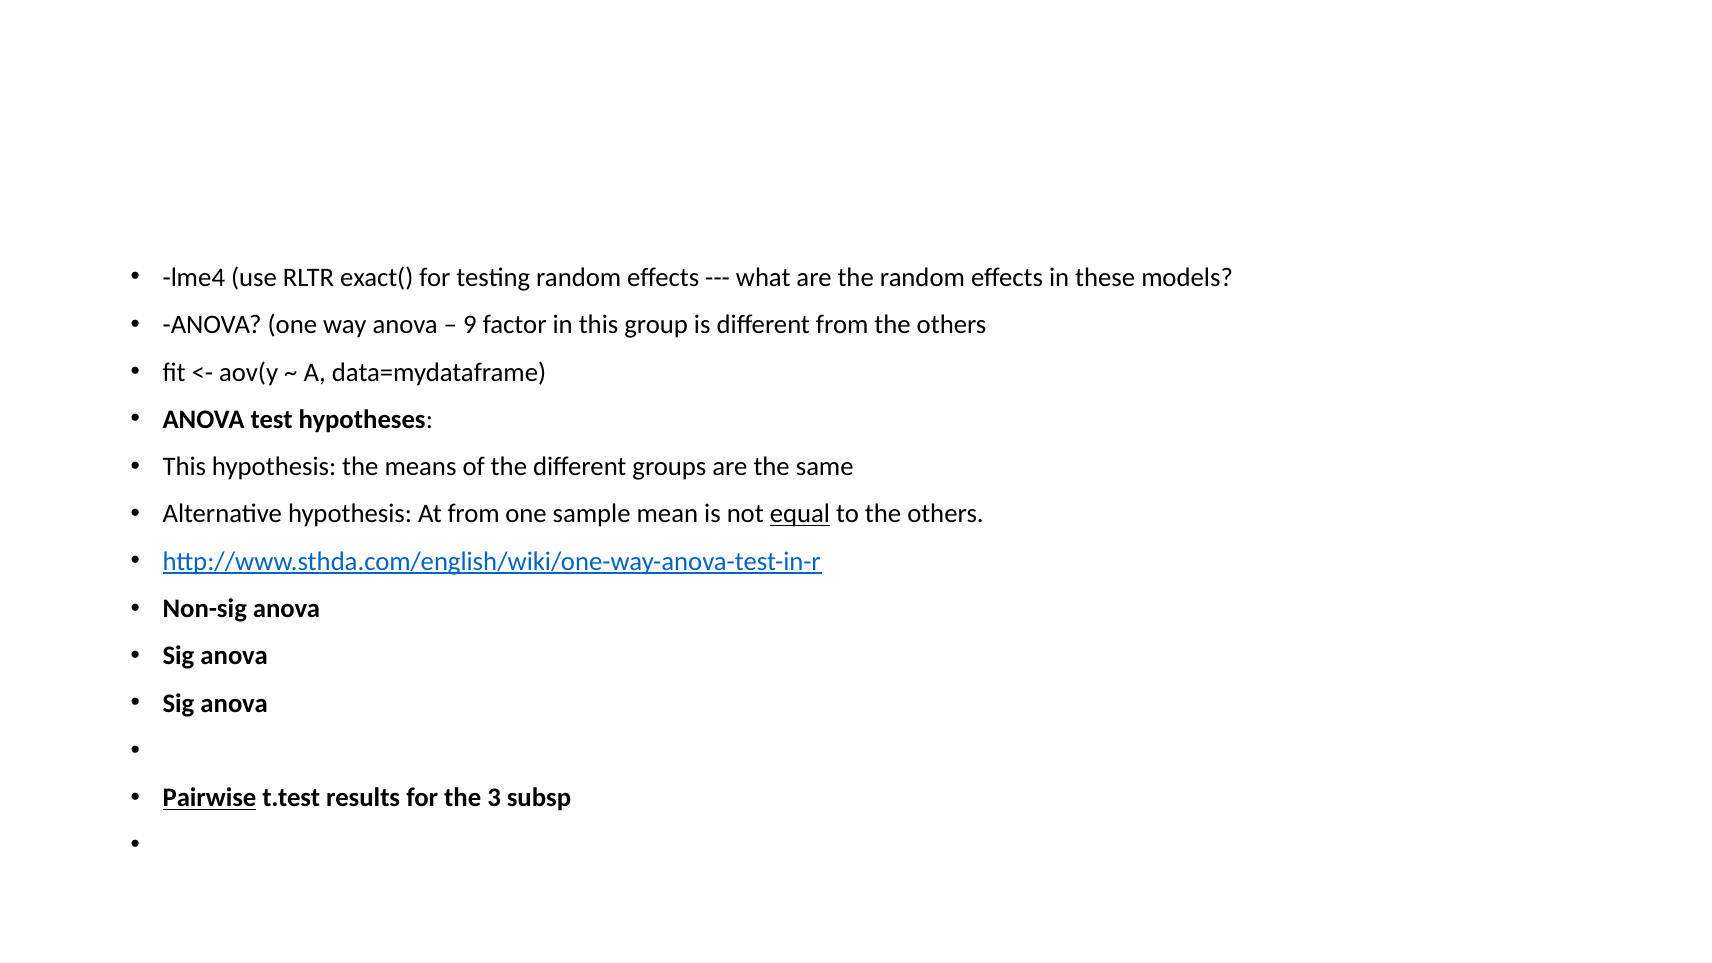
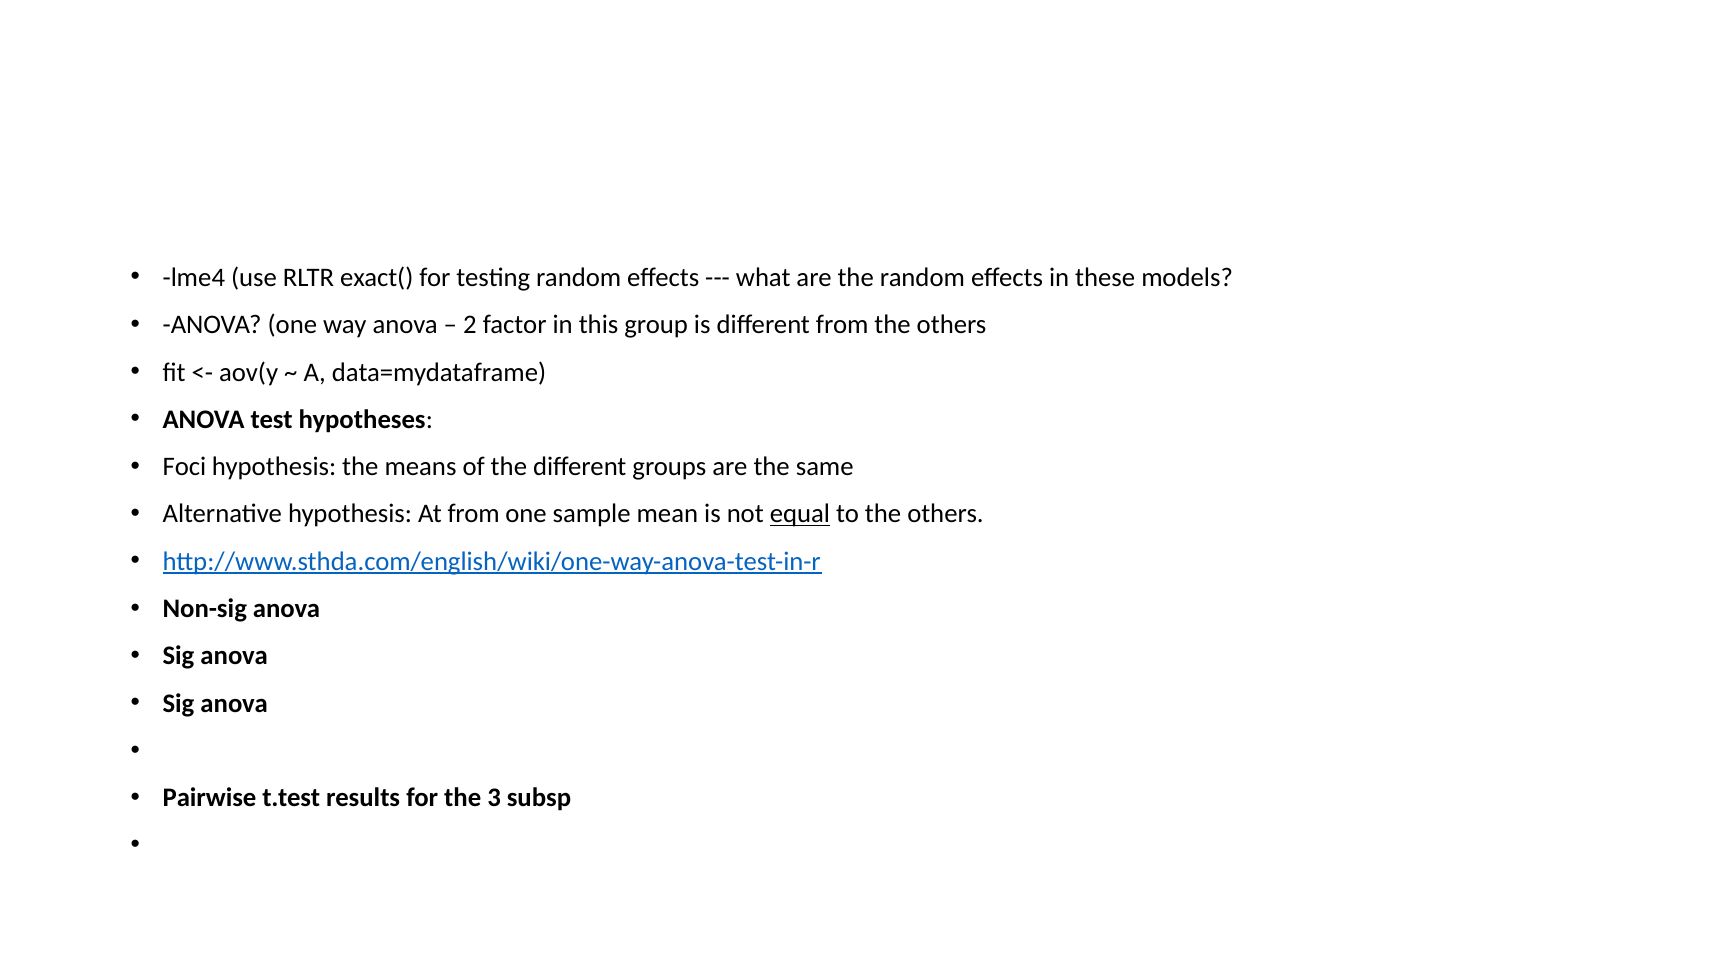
9: 9 -> 2 (470, 325)
This: This -> Foci (184, 467)
Pairwise underline: present -> none (209, 798)
